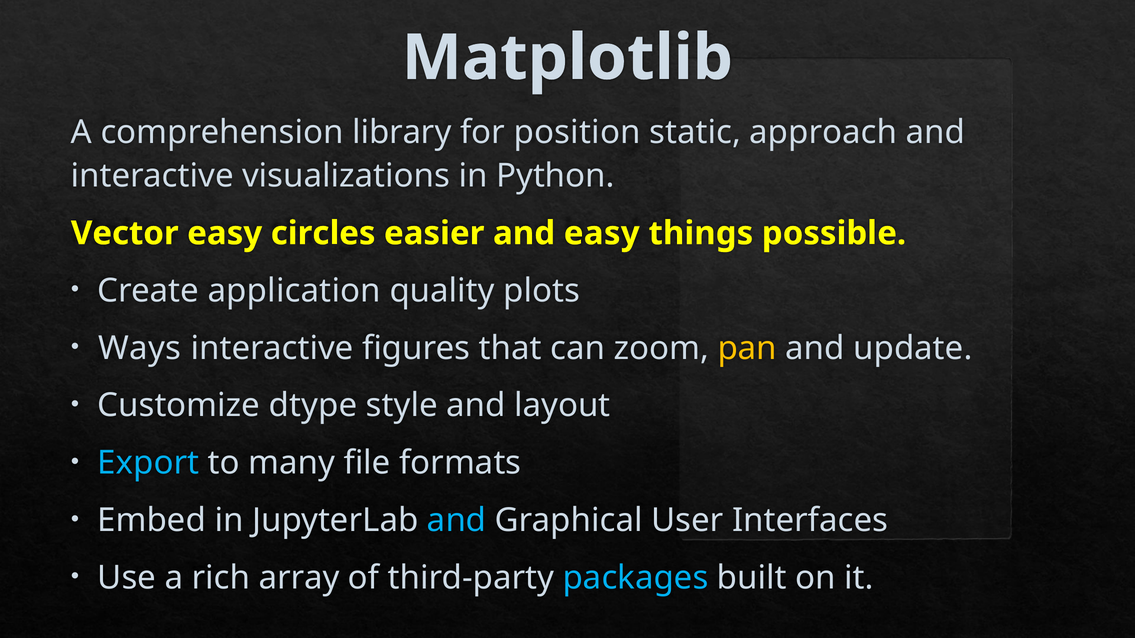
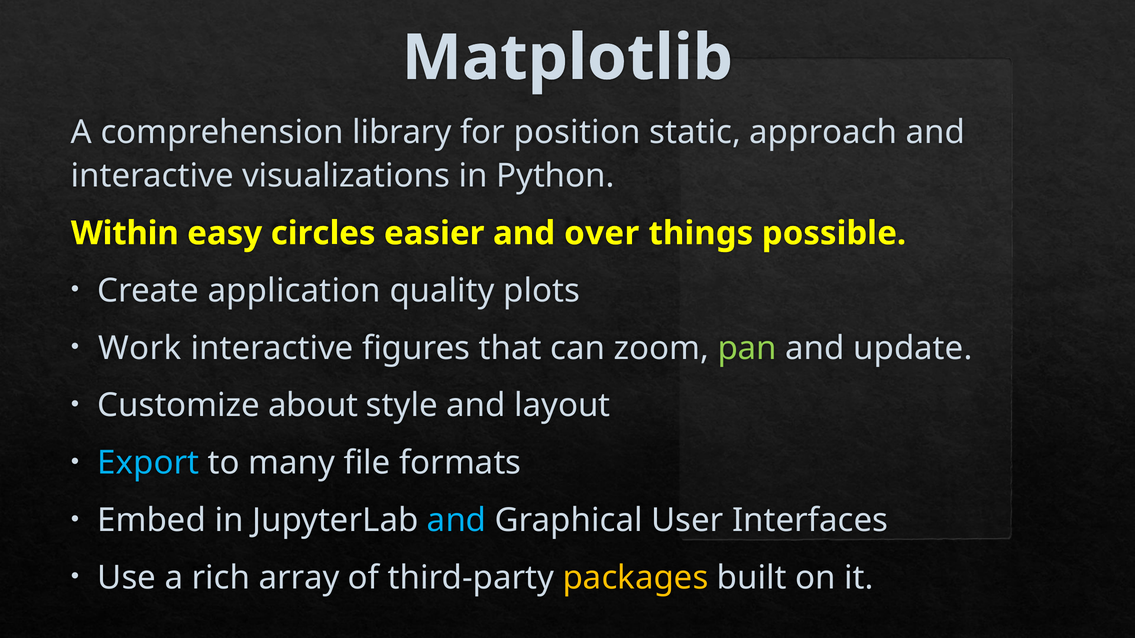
Vector: Vector -> Within (125, 233)
and easy: easy -> over (602, 233)
Ways: Ways -> Work (140, 348)
pan colour: yellow -> light green (747, 348)
dtype: dtype -> about (313, 406)
packages colour: light blue -> yellow (636, 578)
